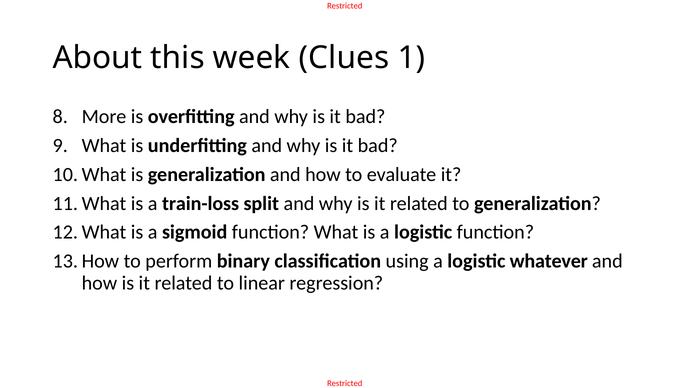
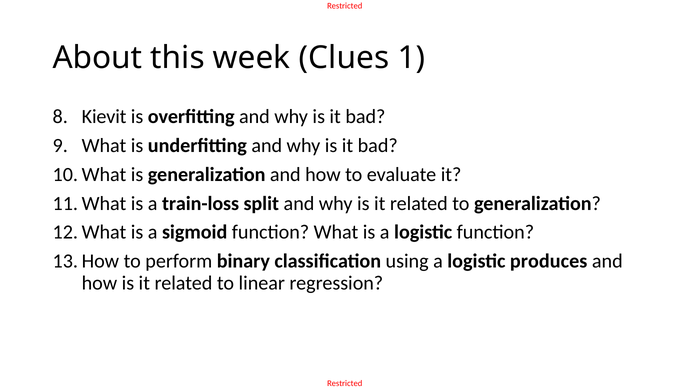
More: More -> Kievit (104, 117)
whatever: whatever -> produces (549, 261)
